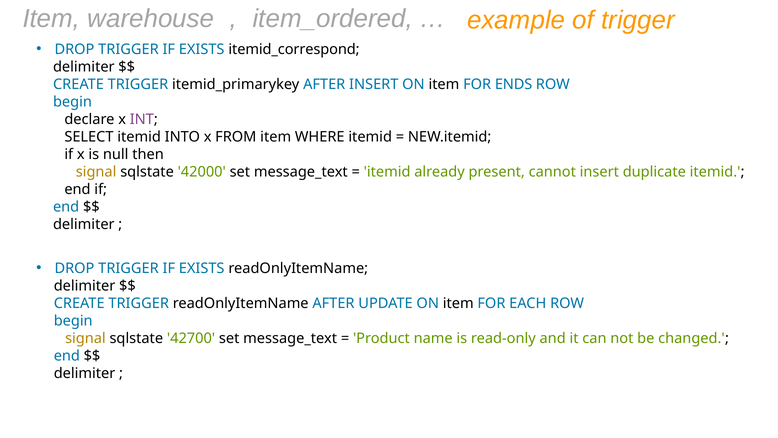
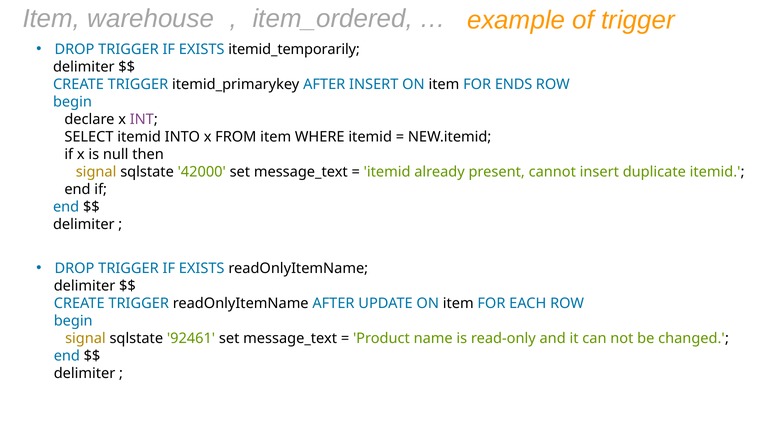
itemid_correspond: itemid_correspond -> itemid_temporarily (294, 49)
42700: 42700 -> 92461 (191, 338)
